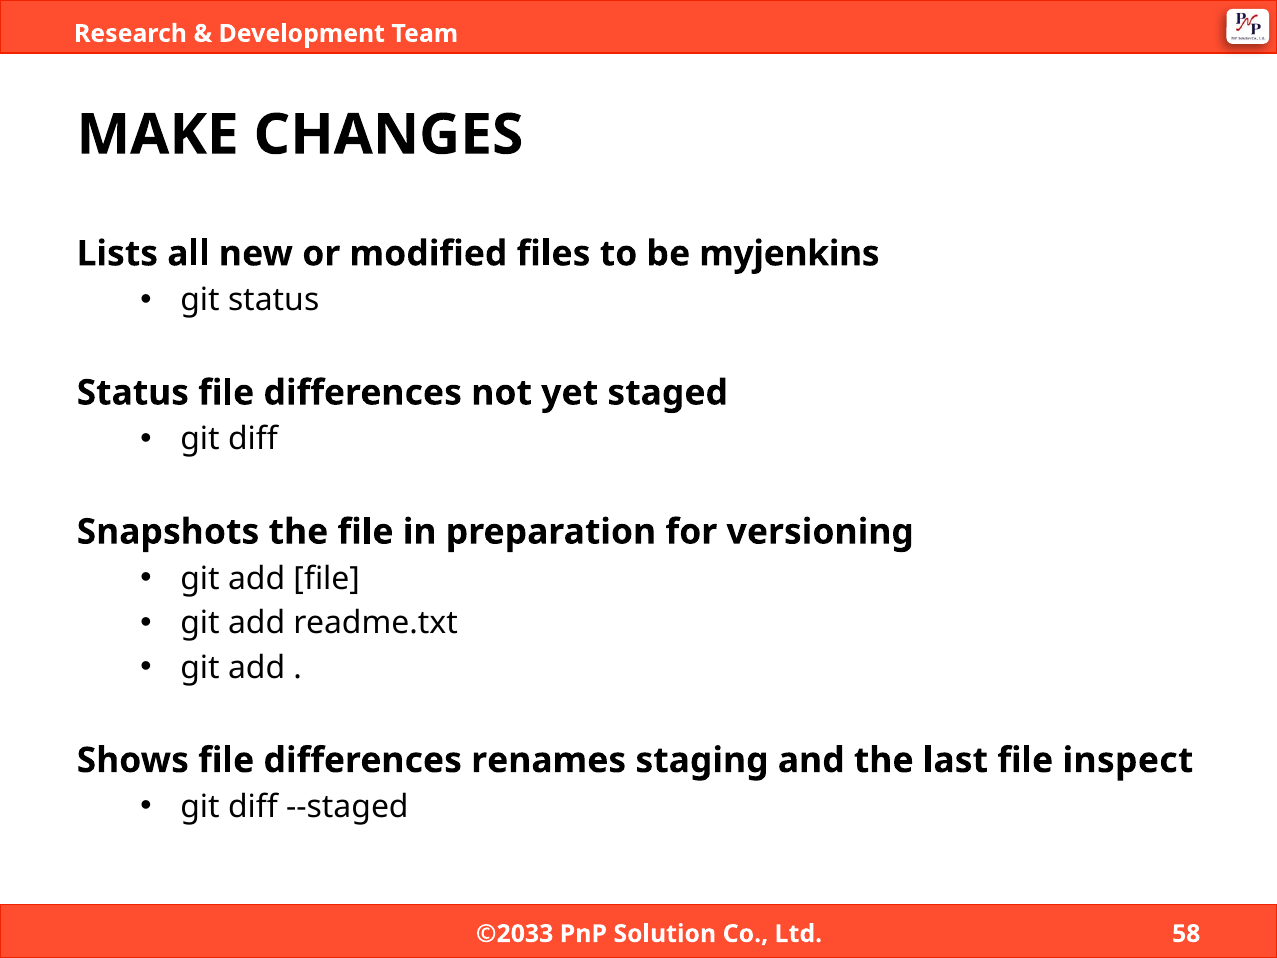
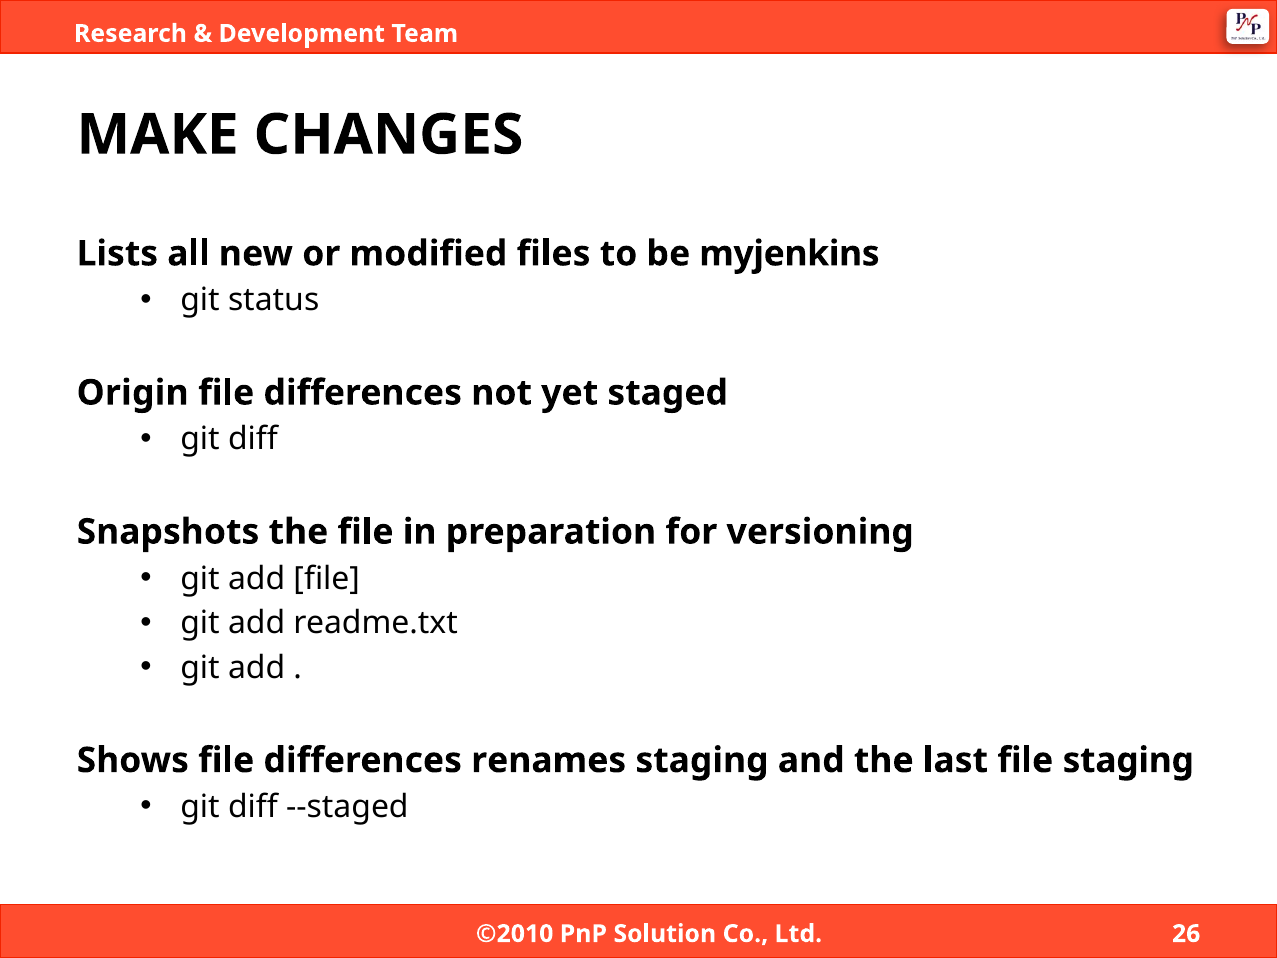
Status: Status -> Origin (133, 393)
file inspect: inspect -> staging (1128, 760)
©2033: ©2033 -> ©2010 (515, 934)
58: 58 -> 26 (1186, 934)
